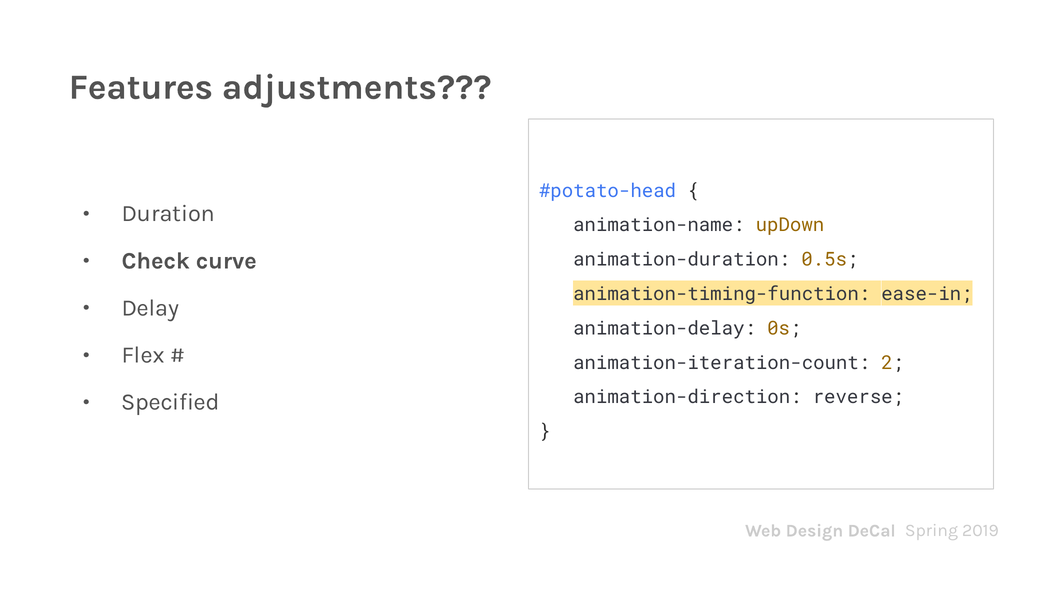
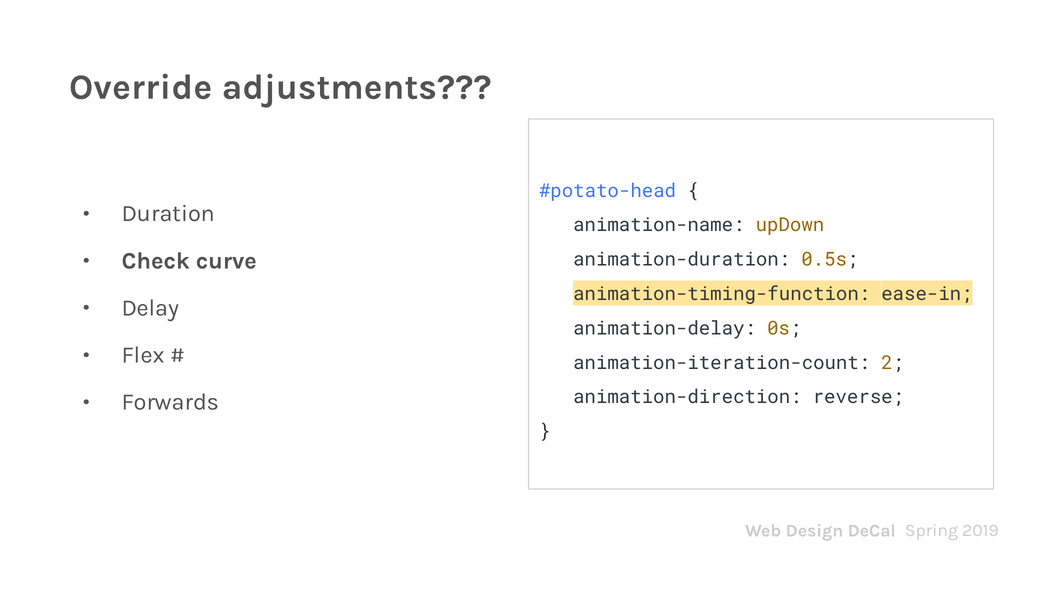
Features: Features -> Override (141, 87)
Specified: Specified -> Forwards (170, 402)
